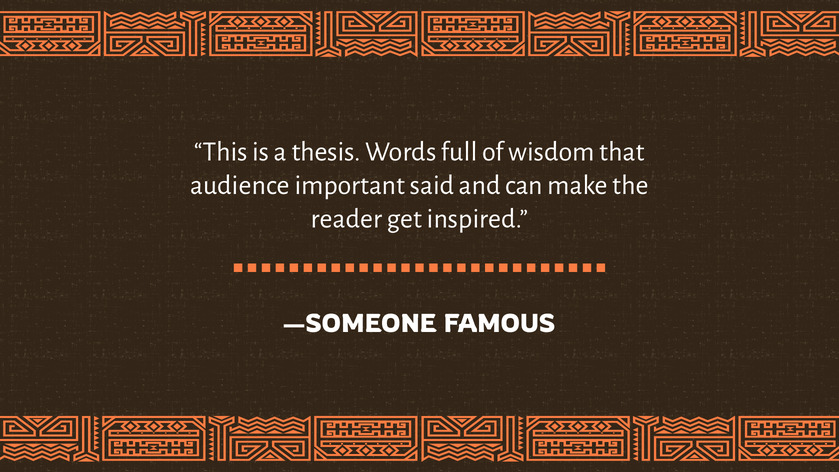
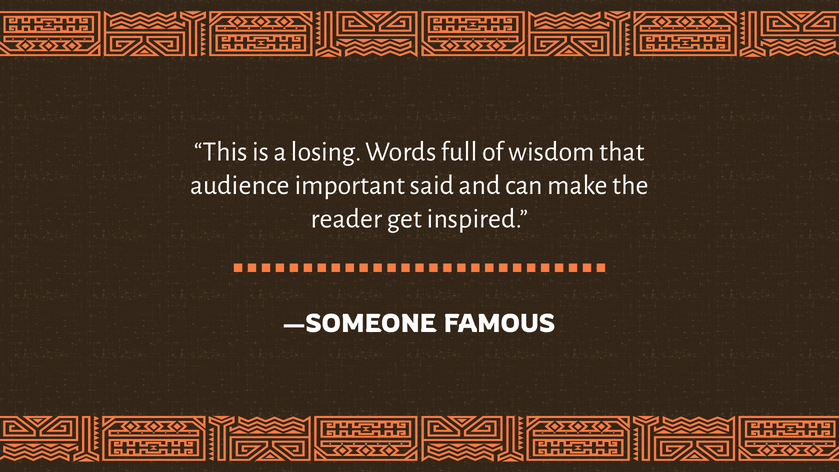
thesis: thesis -> losing (326, 151)
